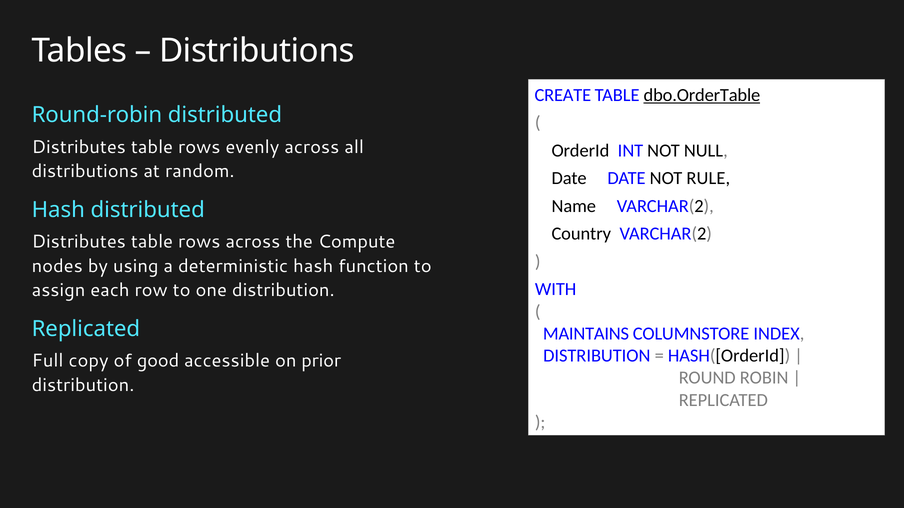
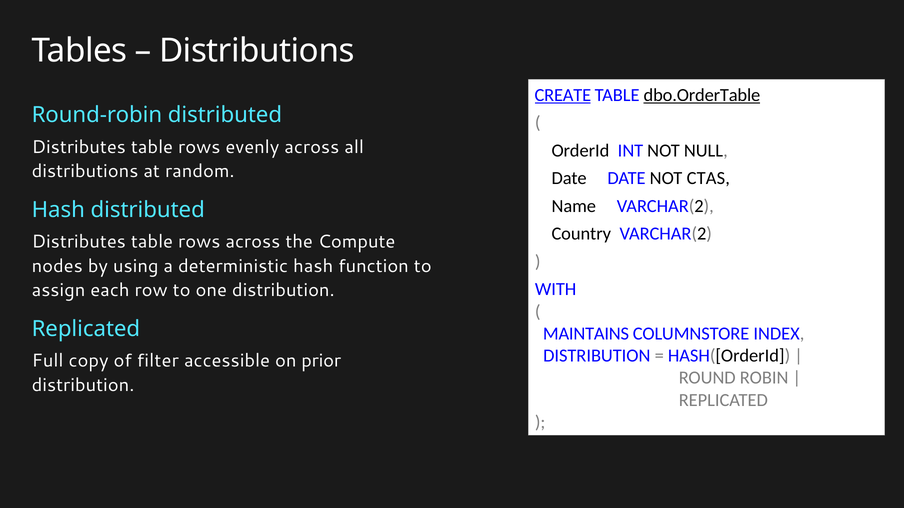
CREATE underline: none -> present (563, 95)
RULE: RULE -> CTAS (708, 179)
good: good -> filter (158, 361)
